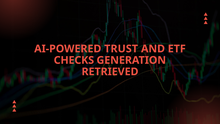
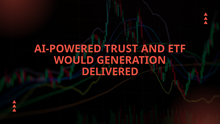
CHECKS: CHECKS -> WOULD (74, 60)
RETRIEVED: RETRIEVED -> DELIVERED (110, 72)
